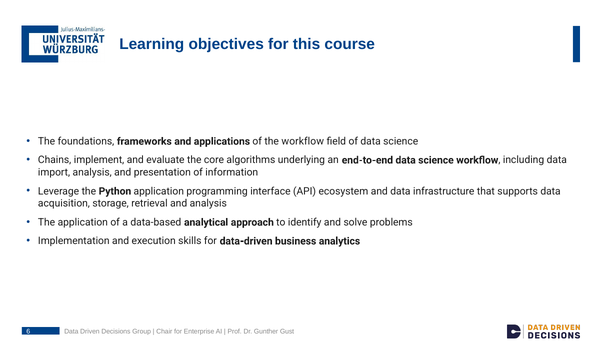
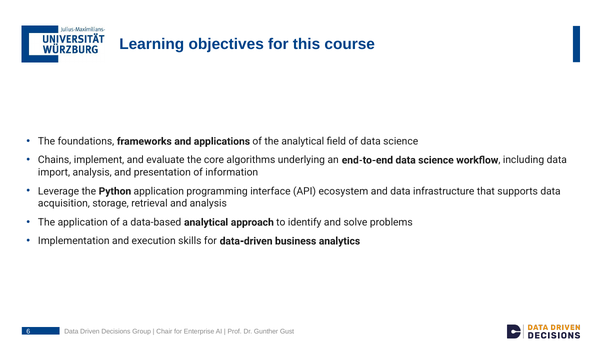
the workflow: workflow -> analytical (303, 141)
